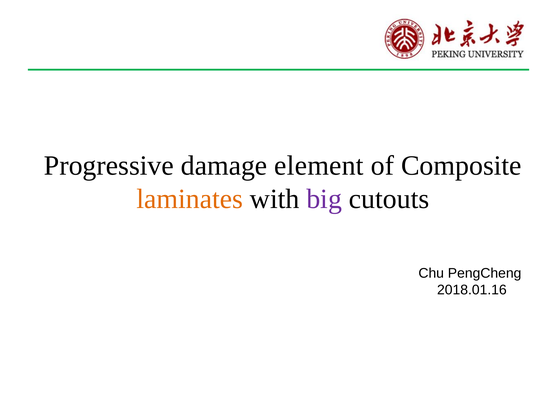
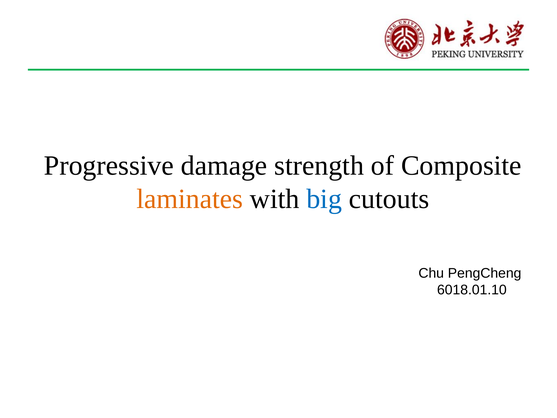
element: element -> strength (319, 166)
big colour: purple -> blue (324, 199)
2018.01.16: 2018.01.16 -> 6018.01.10 (472, 290)
